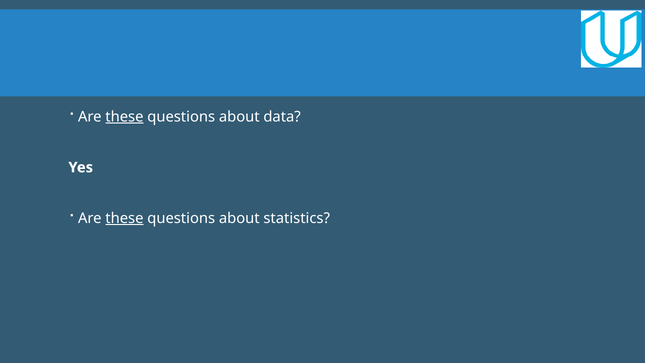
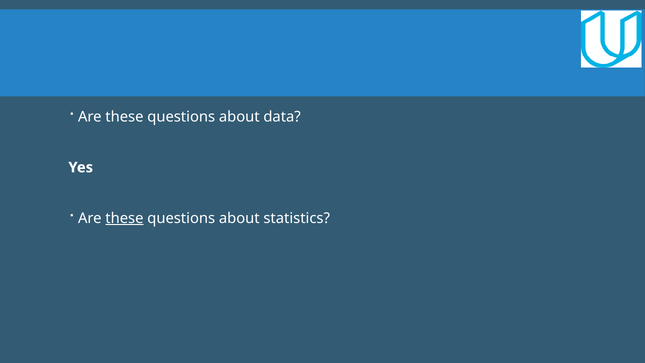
these underline: present -> none (124, 117)
